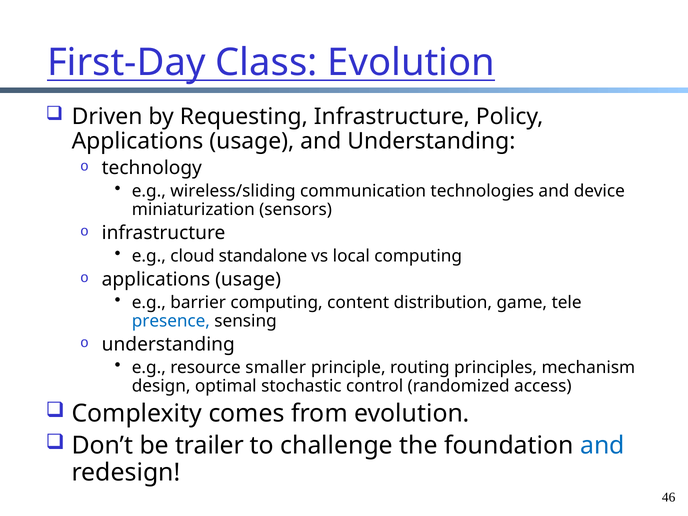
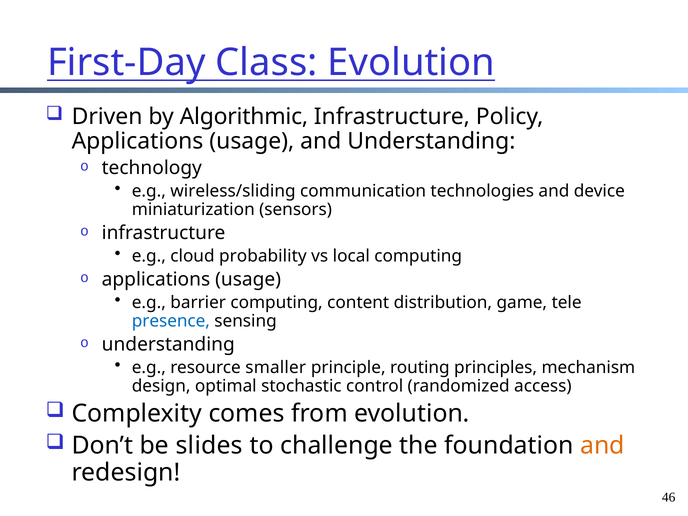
Requesting: Requesting -> Algorithmic (244, 117)
standalone: standalone -> probability (263, 256)
trailer: trailer -> slides (209, 446)
and colour: blue -> orange (602, 446)
